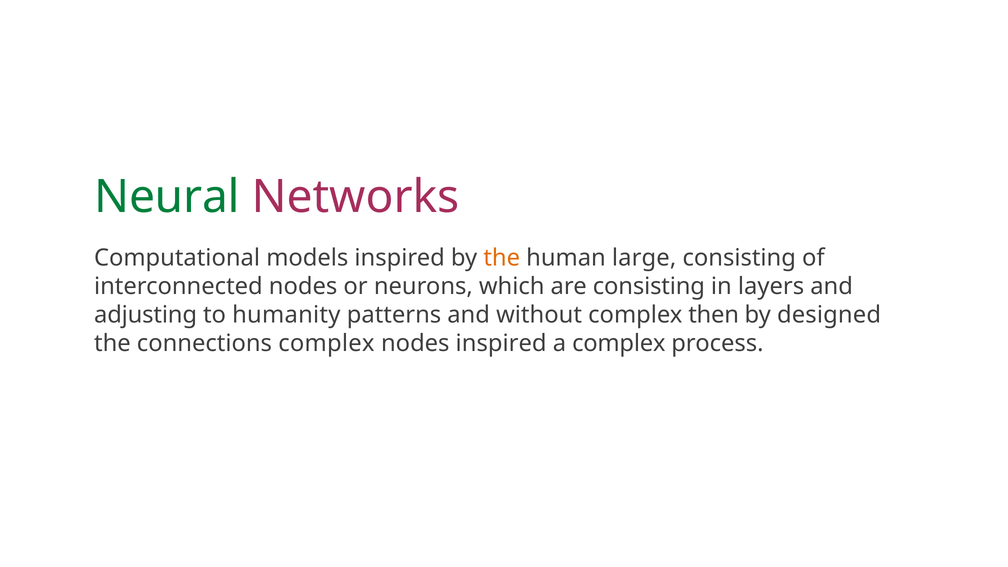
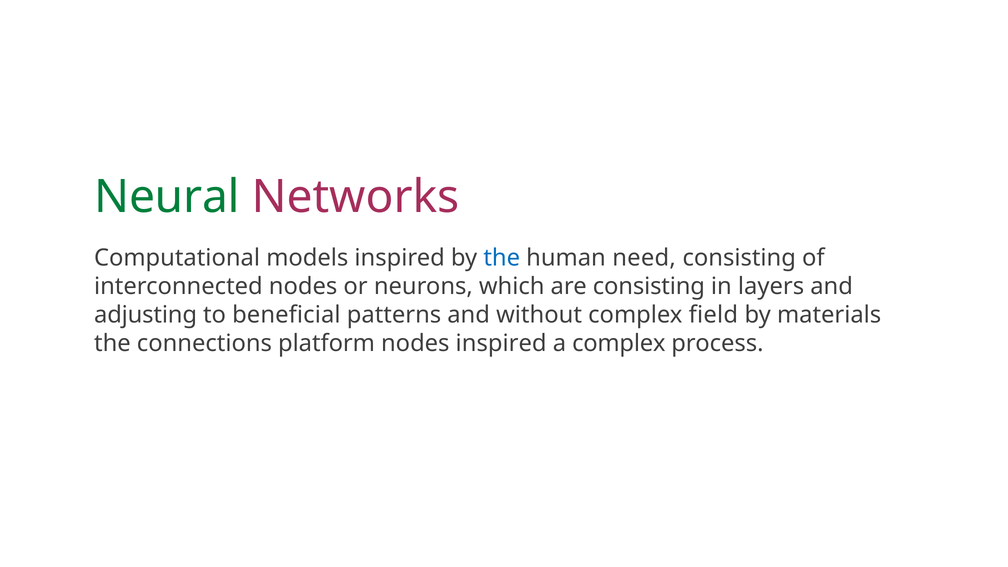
the colour: orange -> blue (502, 258)
large: large -> need (644, 258)
humanity: humanity -> beneficial (286, 315)
then: then -> field (713, 315)
designed: designed -> materials (829, 315)
connections complex: complex -> platform (327, 344)
